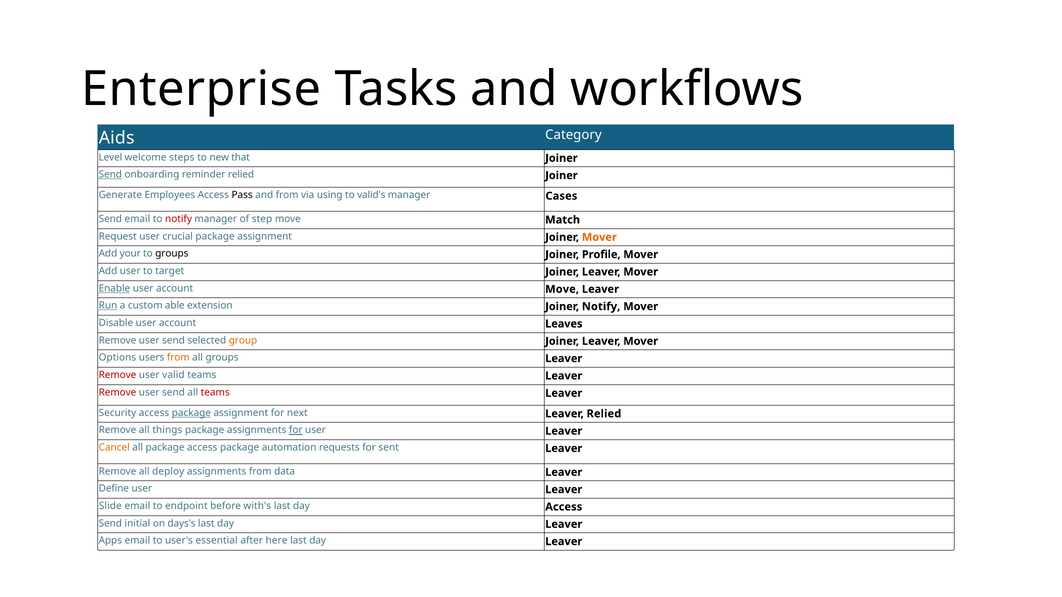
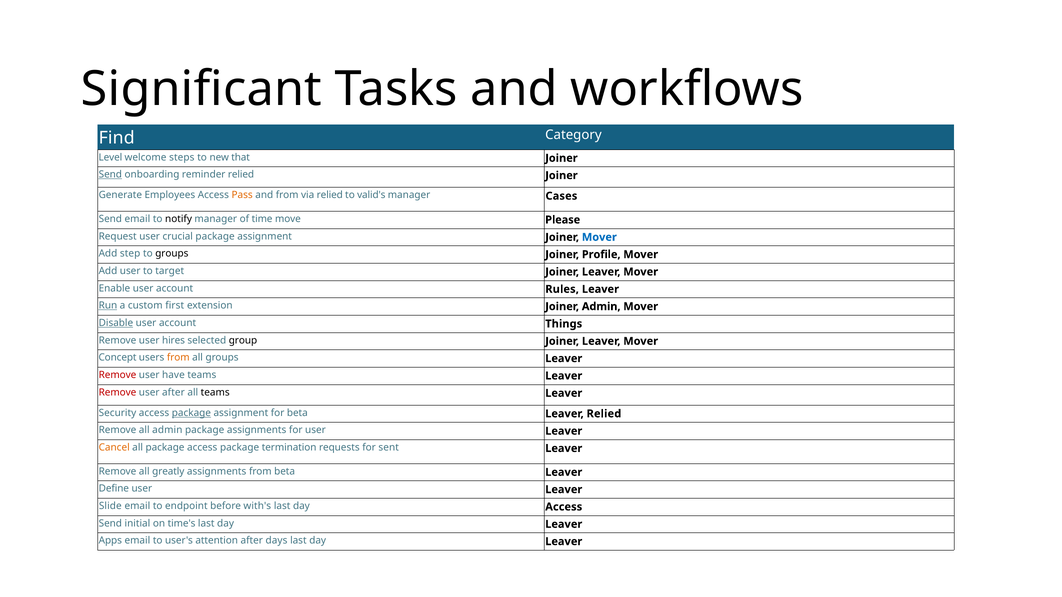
Enterprise: Enterprise -> Significant (201, 89)
Aids: Aids -> Find (117, 138)
Pass colour: black -> orange (242, 195)
via using: using -> relied (330, 195)
notify colour: red -> black (179, 219)
step: step -> time (262, 219)
Match: Match -> Please (563, 220)
Mover colour: orange -> blue (599, 237)
your: your -> step (130, 254)
Enable underline: present -> none (114, 288)
account Move: Move -> Rules (562, 289)
able: able -> first (175, 306)
Joiner Notify: Notify -> Admin (601, 307)
Disable underline: none -> present (116, 323)
Leaves: Leaves -> Things (564, 324)
send: send -> hires (174, 341)
group colour: orange -> black (243, 341)
Options: Options -> Concept (118, 358)
valid: valid -> have (173, 375)
send: send -> after (173, 393)
teams colour: red -> black (215, 393)
for next: next -> beta (297, 413)
all things: things -> admin (167, 430)
for underline: present -> none (296, 430)
automation: automation -> termination (289, 448)
deploy: deploy -> greatly (168, 472)
from data: data -> beta (285, 472)
days's: days's -> time's (182, 524)
essential: essential -> attention (217, 541)
here: here -> days (276, 541)
